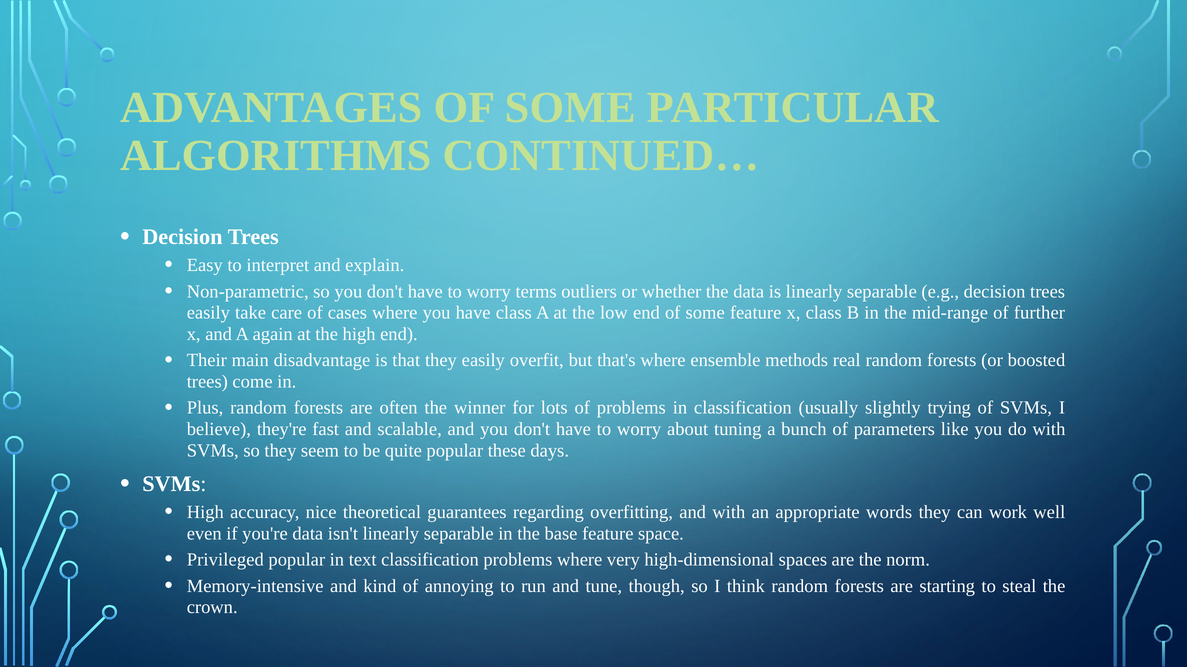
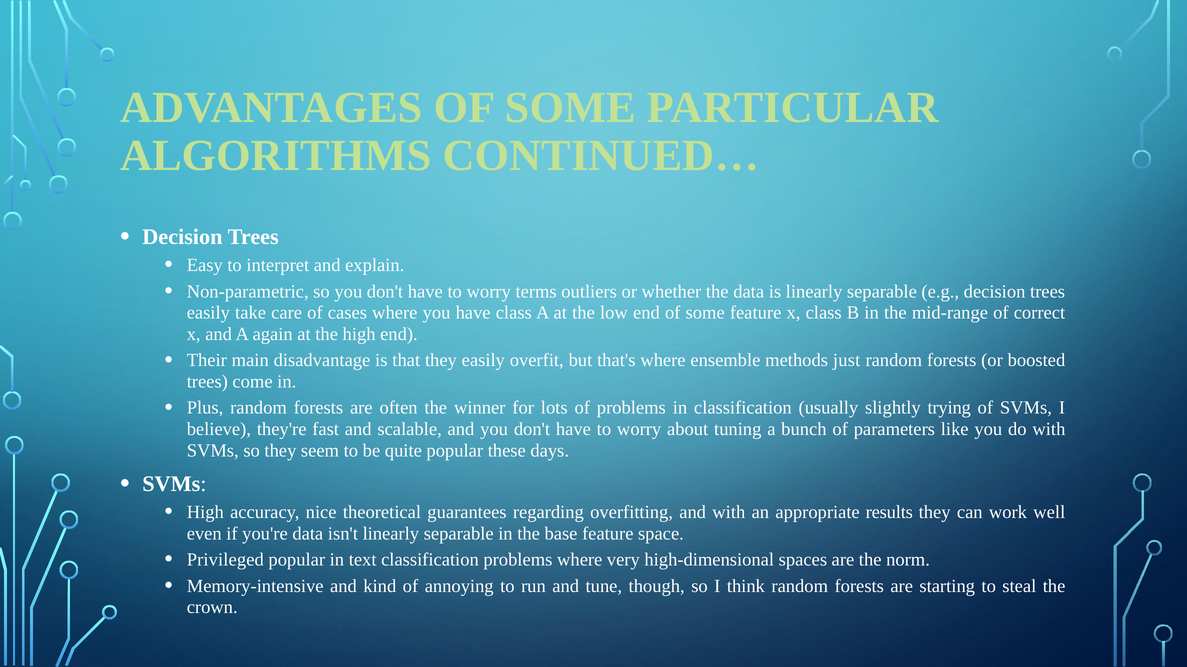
further: further -> correct (1039, 313)
real: real -> just (847, 361)
words: words -> results (889, 513)
